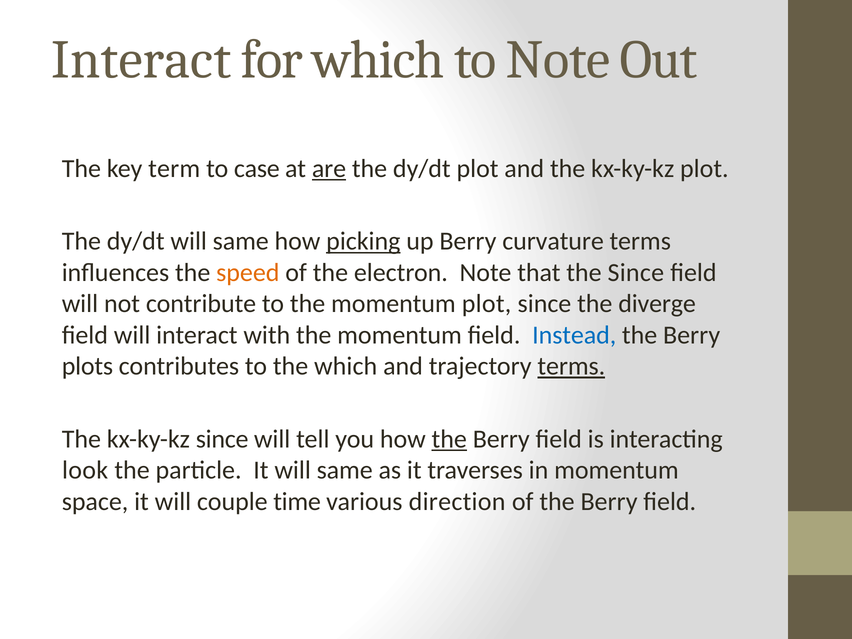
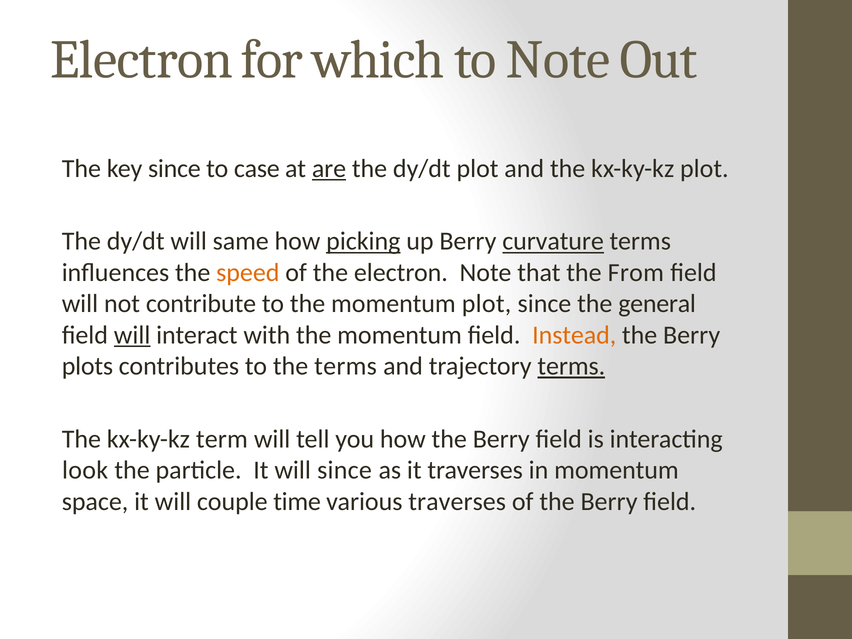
Interact: Interact -> Electron (142, 60)
key term: term -> since (174, 169)
curvature underline: none -> present (553, 241)
the Since: Since -> From (636, 273)
diverge: diverge -> general (657, 304)
will underline: none -> present (132, 335)
Instead colour: blue -> orange (574, 335)
the which: which -> terms (346, 366)
kx-ky-kz since: since -> term (222, 439)
the underline: present -> none (449, 439)
It will same: same -> since (345, 470)
various direction: direction -> traverses (457, 502)
